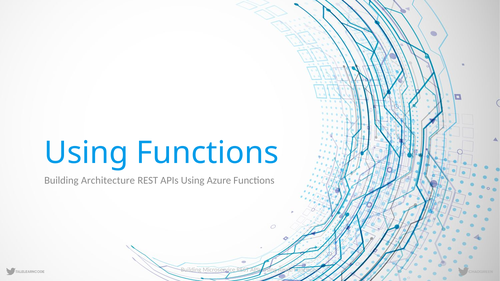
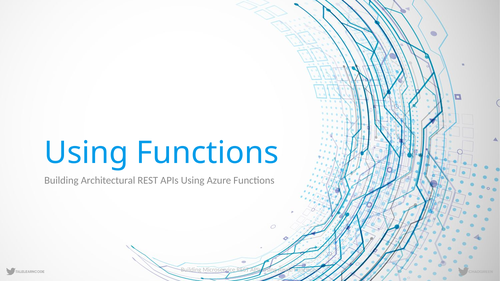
Architecture: Architecture -> Architectural (108, 181)
